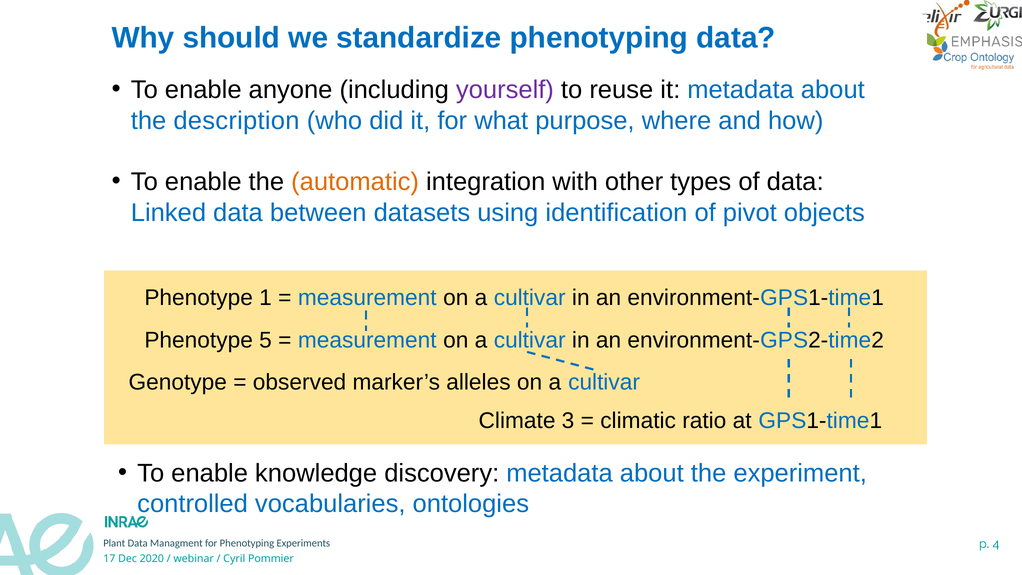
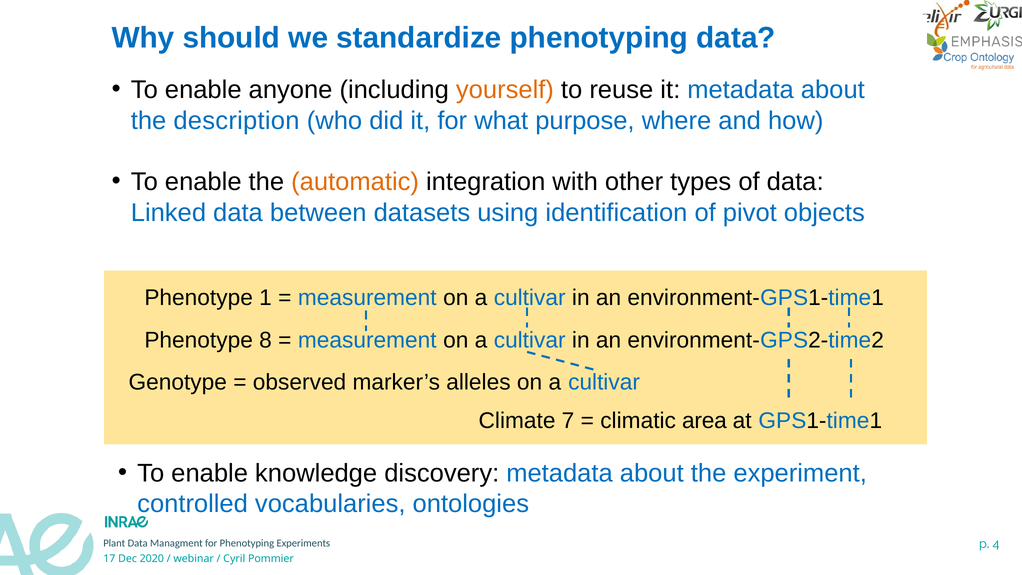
yourself colour: purple -> orange (505, 90)
5: 5 -> 8 (265, 340)
3: 3 -> 7 (568, 421)
ratio: ratio -> area (704, 421)
